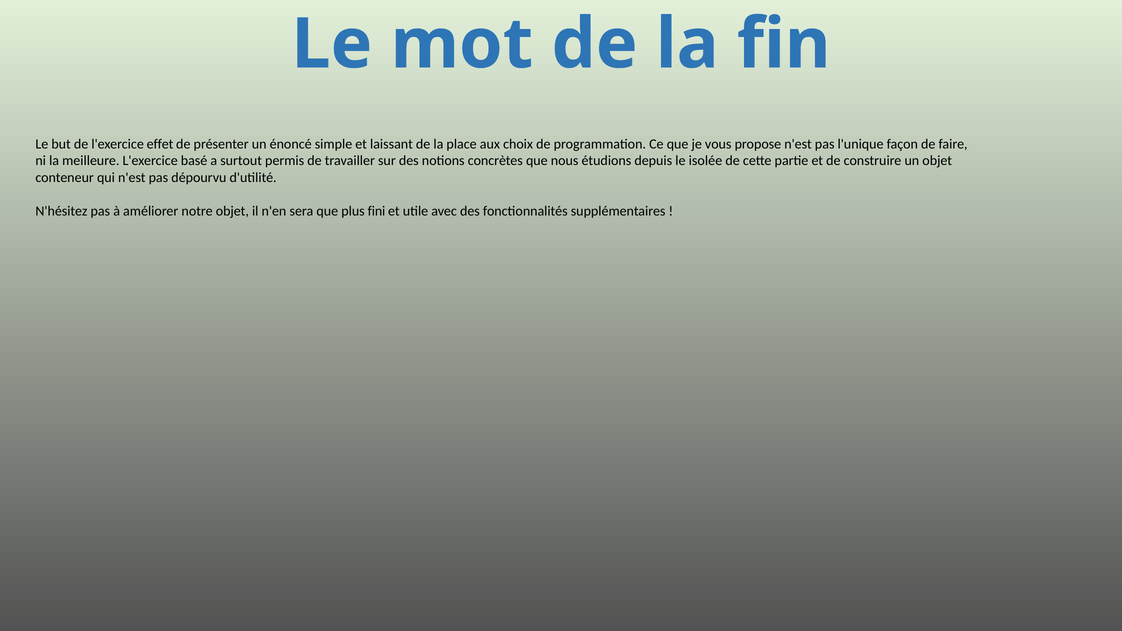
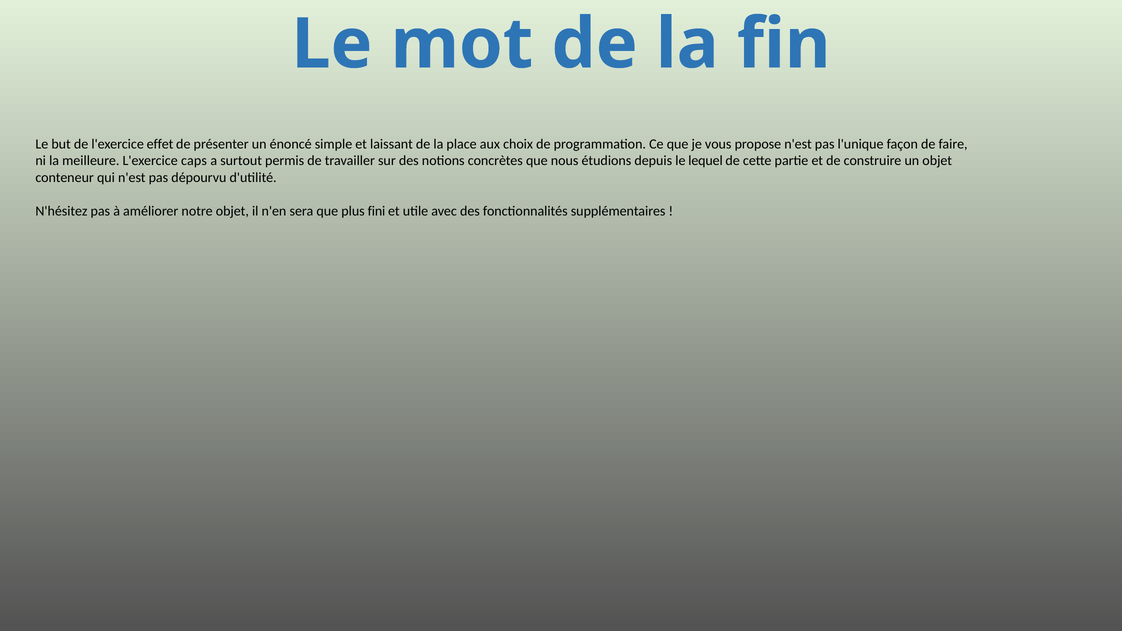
basé: basé -> caps (194, 161)
isolée: isolée -> lequel (706, 161)
